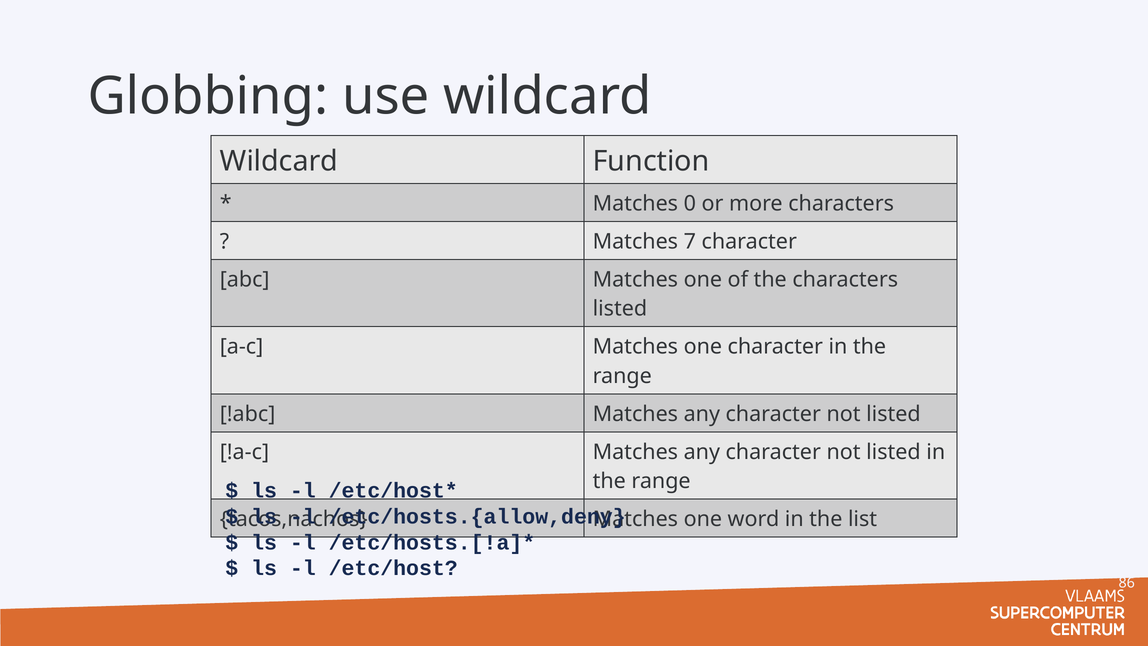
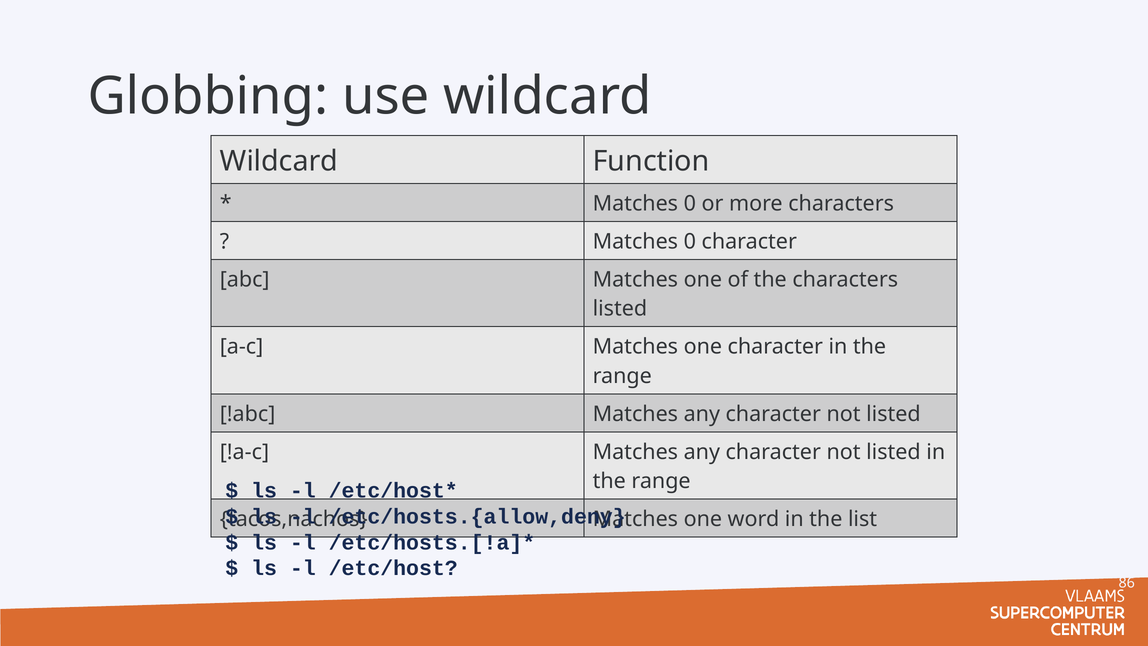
7: 7 -> 0 (690, 241)
